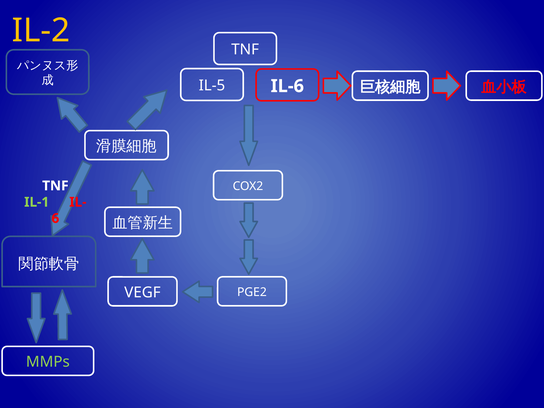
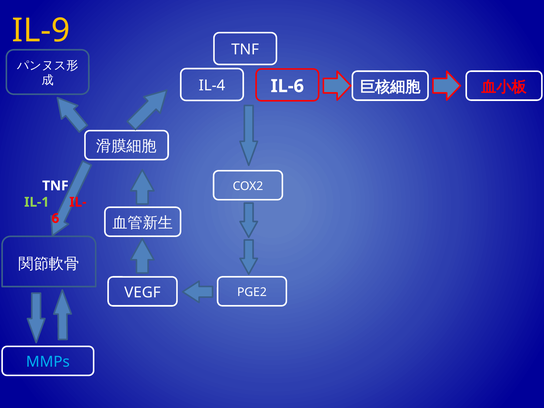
IL-2: IL-2 -> IL-9 (41, 30)
IL-5: IL-5 -> IL-4 (212, 86)
MMPs colour: light green -> light blue (48, 362)
